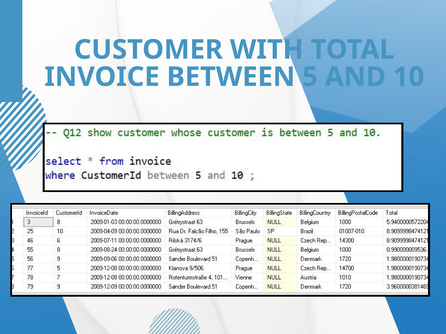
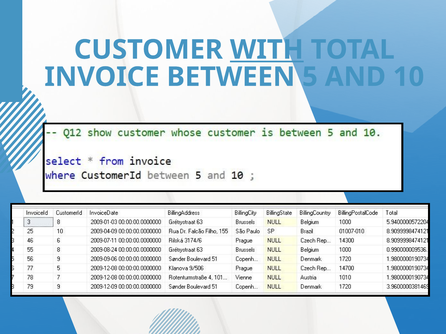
WITH underline: none -> present (267, 50)
